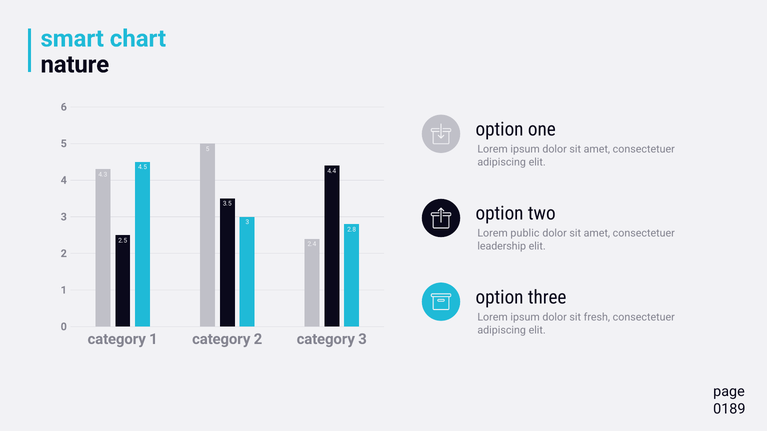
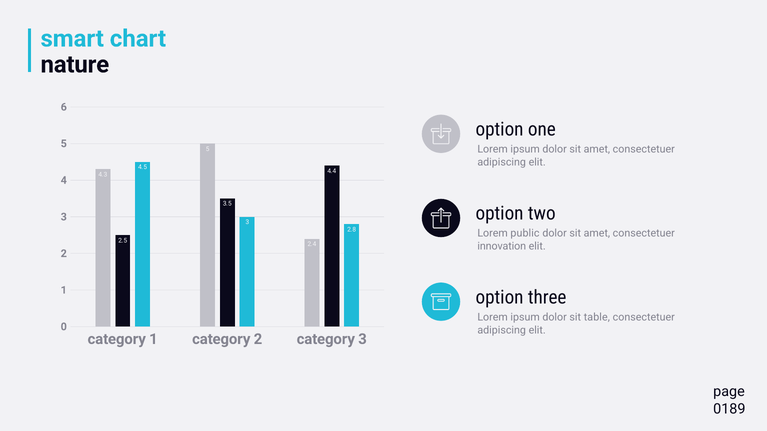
leadership: leadership -> innovation (502, 246)
fresh: fresh -> table (597, 318)
